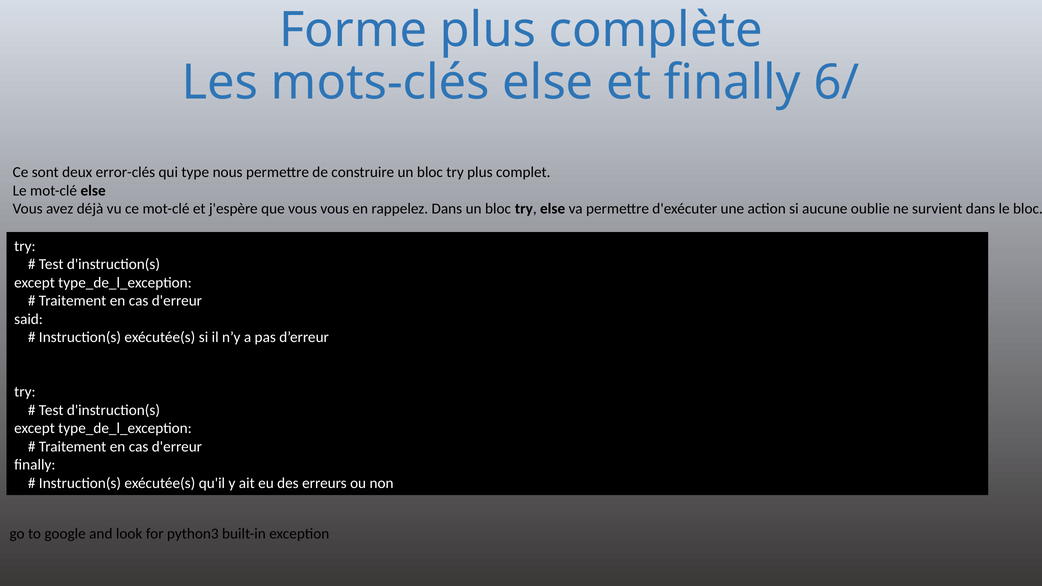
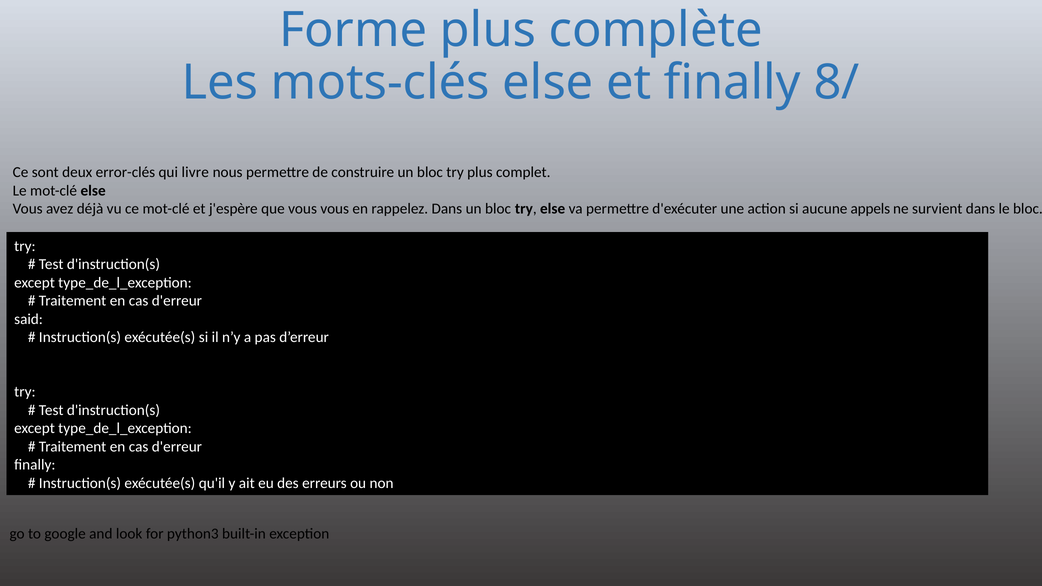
6/: 6/ -> 8/ (837, 83)
type: type -> livre (195, 172)
oublie: oublie -> appels (870, 209)
